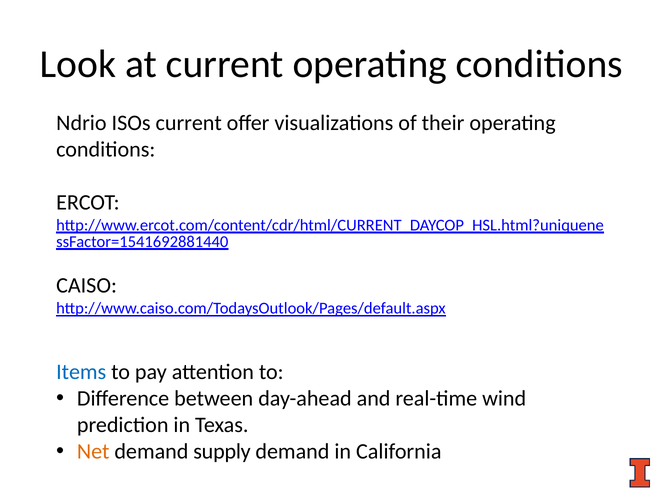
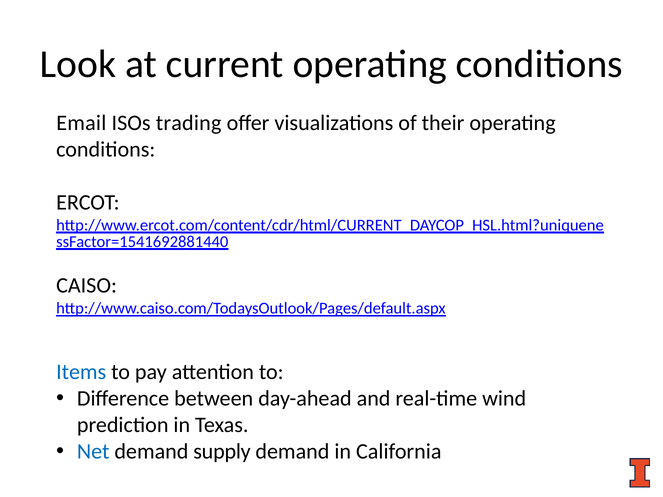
Ndrio: Ndrio -> Email (81, 123)
ISOs current: current -> trading (189, 123)
Net colour: orange -> blue (93, 452)
